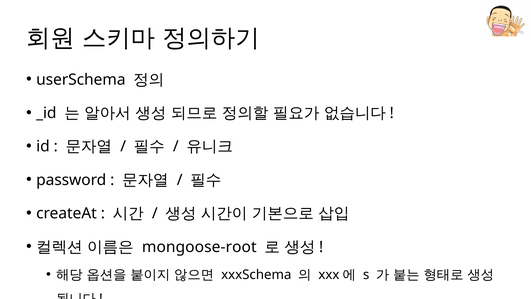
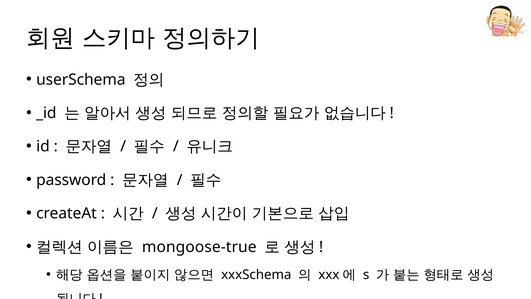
mongoose-root: mongoose-root -> mongoose-true (199, 247)
